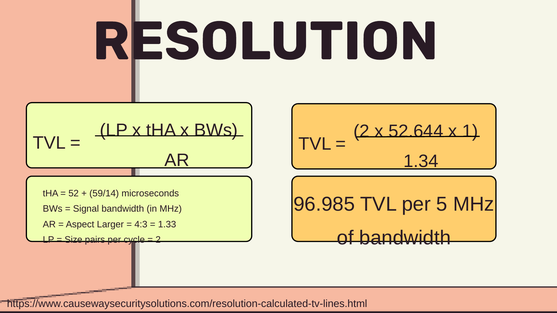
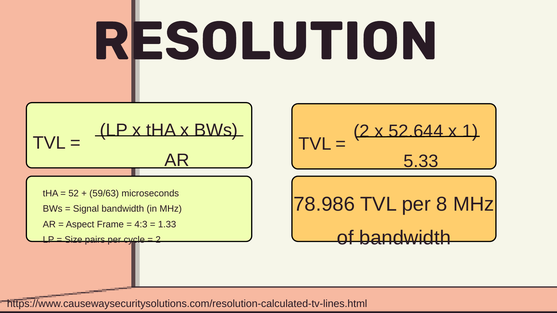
1.34: 1.34 -> 5.33 (421, 161)
59/14: 59/14 -> 59/63 (104, 194)
96.985: 96.985 -> 78.986 (324, 204)
5: 5 -> 8 (442, 204)
Larger: Larger -> Frame (110, 225)
